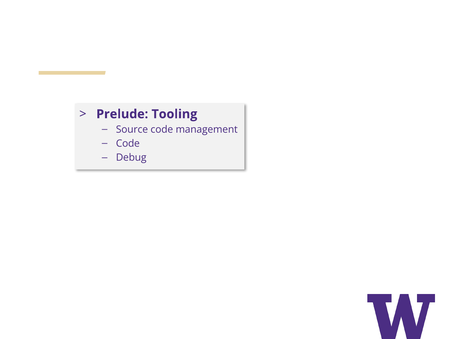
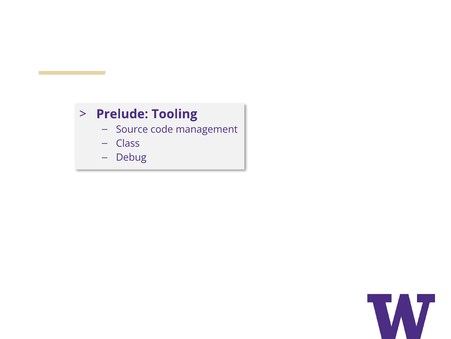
Code: Code -> Class (128, 143)
